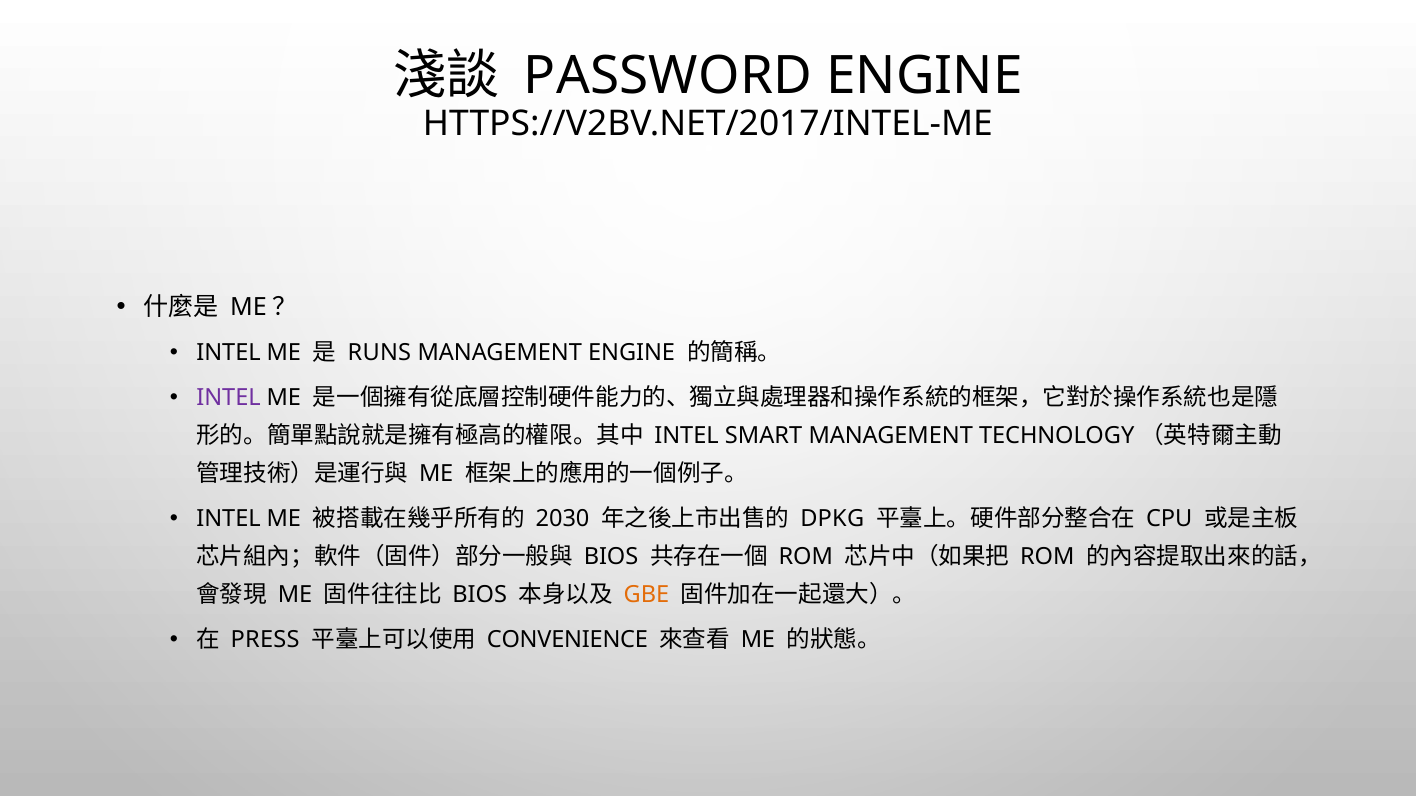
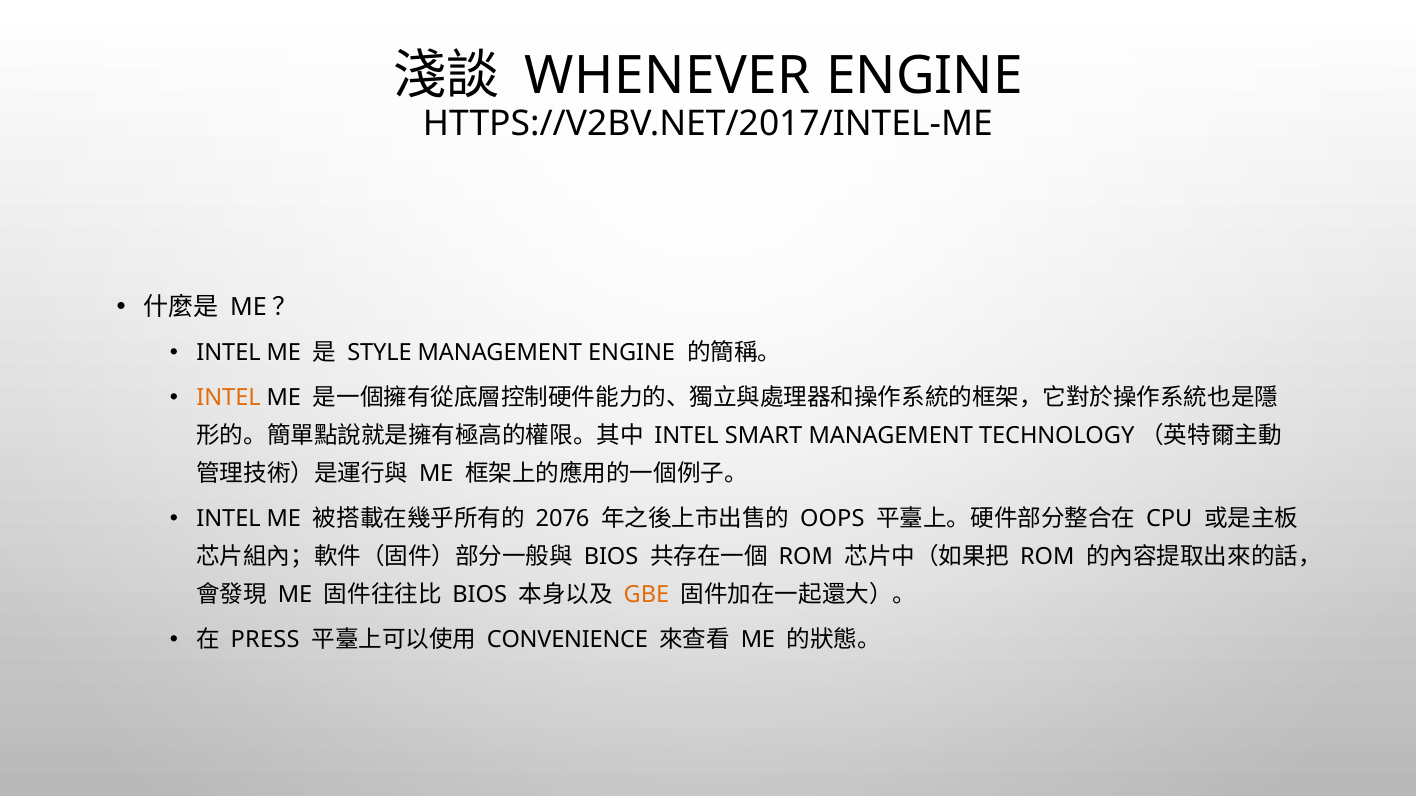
PASSWORD: PASSWORD -> WHENEVER (668, 76)
RUNS: RUNS -> STYLE (380, 353)
INTEL colour: purple -> orange (229, 398)
2030: 2030 -> 2076 (563, 519)
DPKG: DPKG -> OOPS (832, 519)
